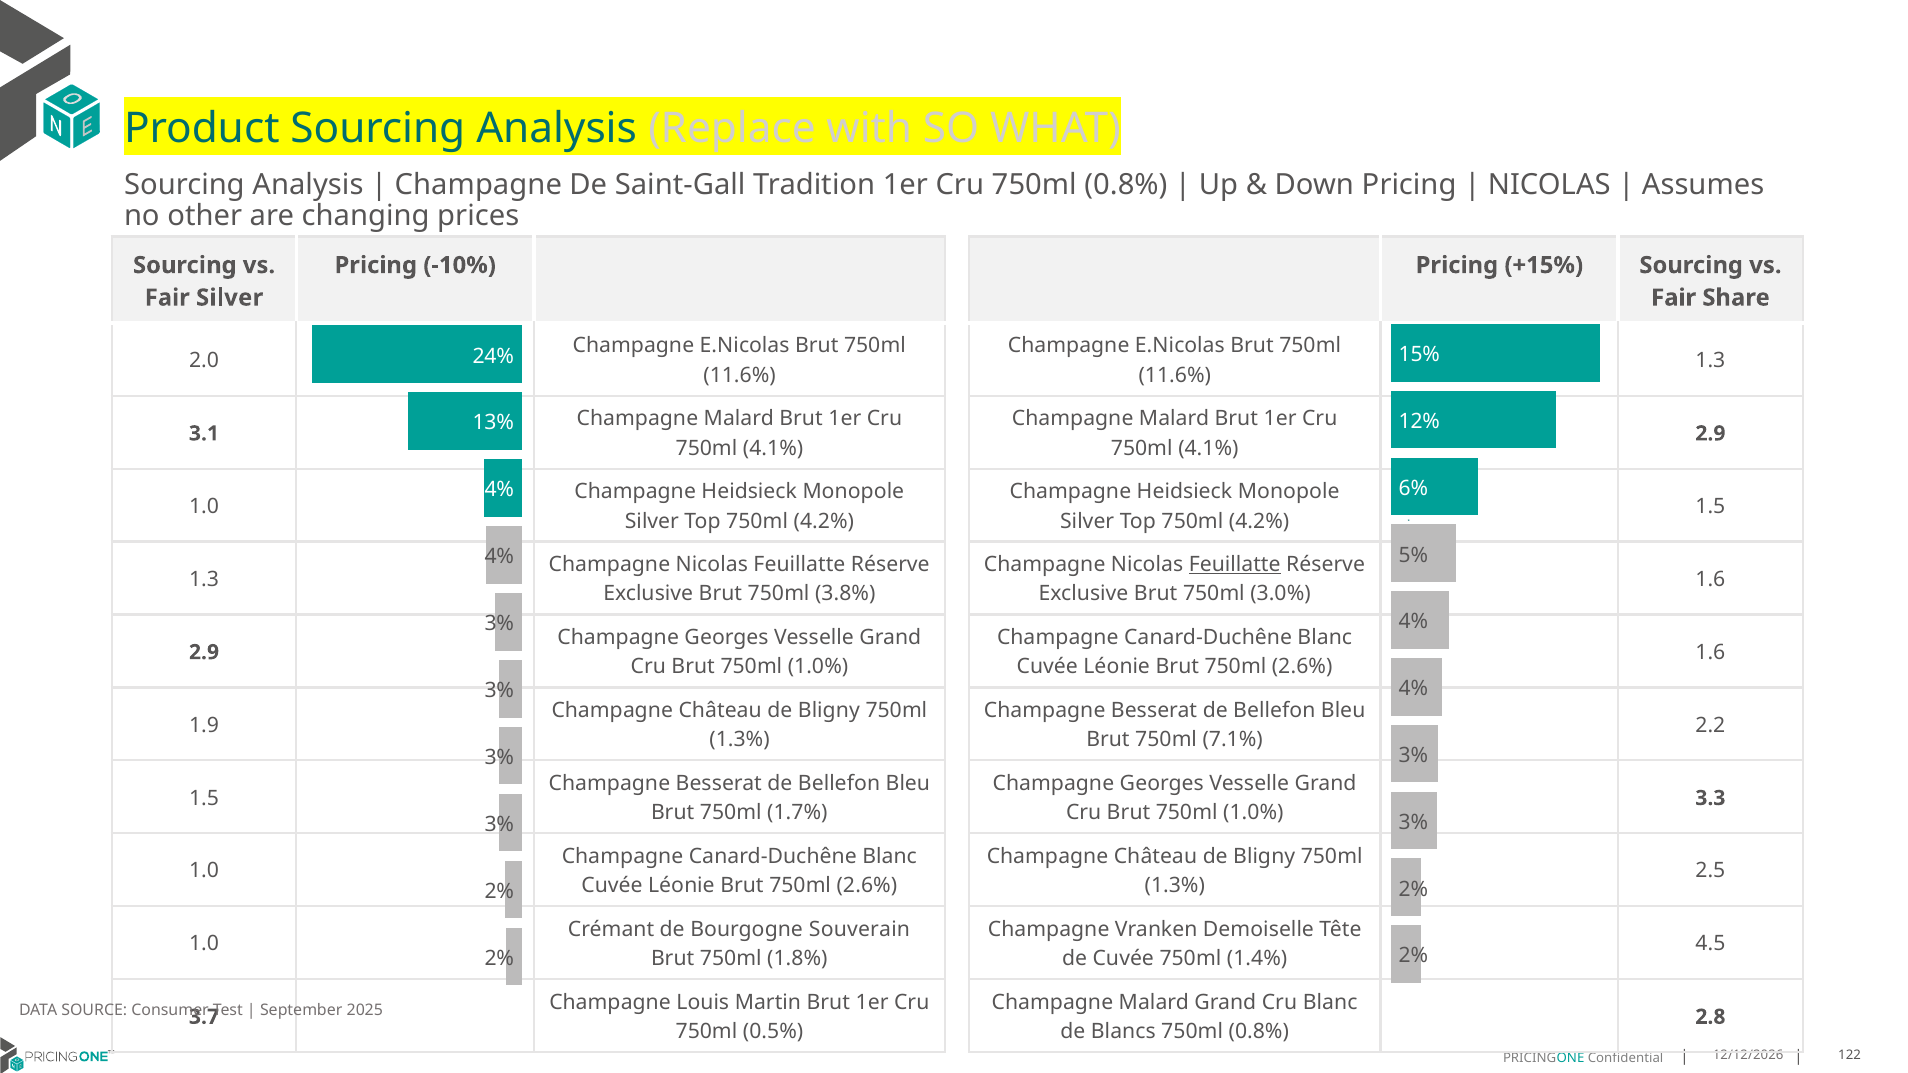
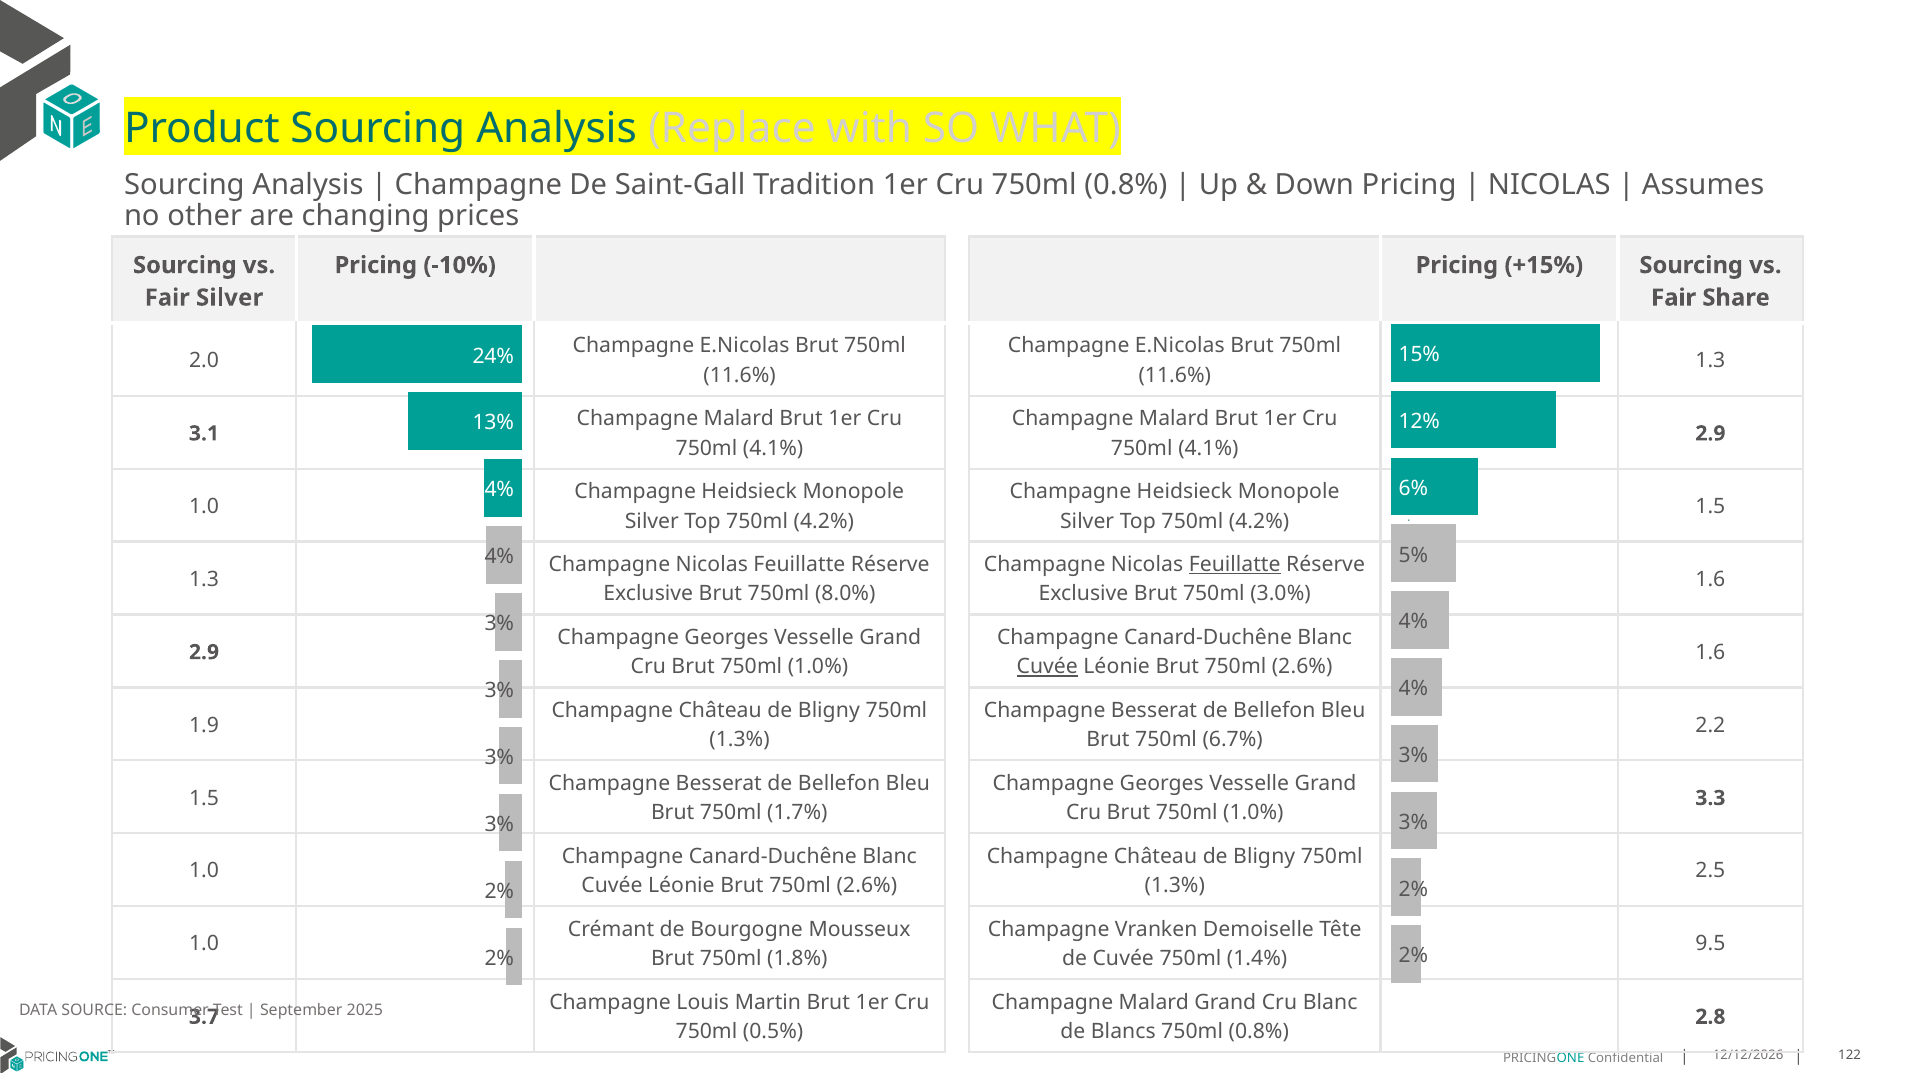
3.8%: 3.8% -> 8.0% (845, 594)
Cuvée underline: none -> present (1047, 667)
7.1%: 7.1% -> 6.7% (1233, 740)
Souverain: Souverain -> Mousseux (860, 930)
4.5: 4.5 -> 9.5 (1710, 944)
